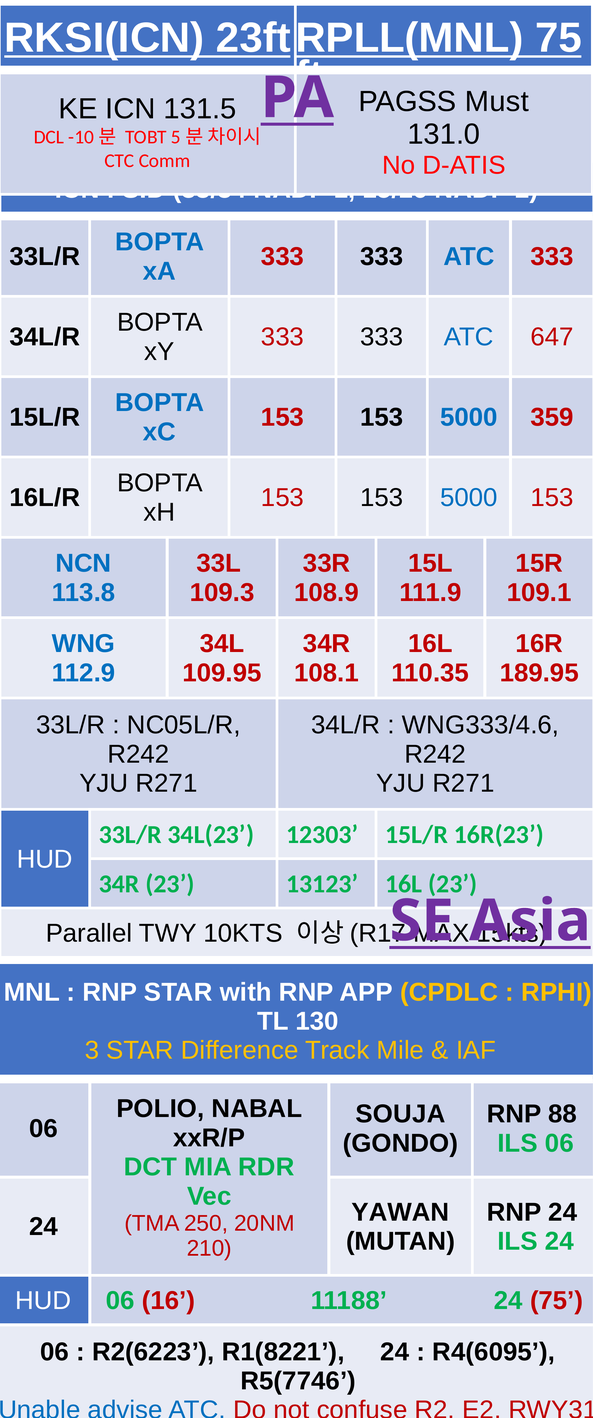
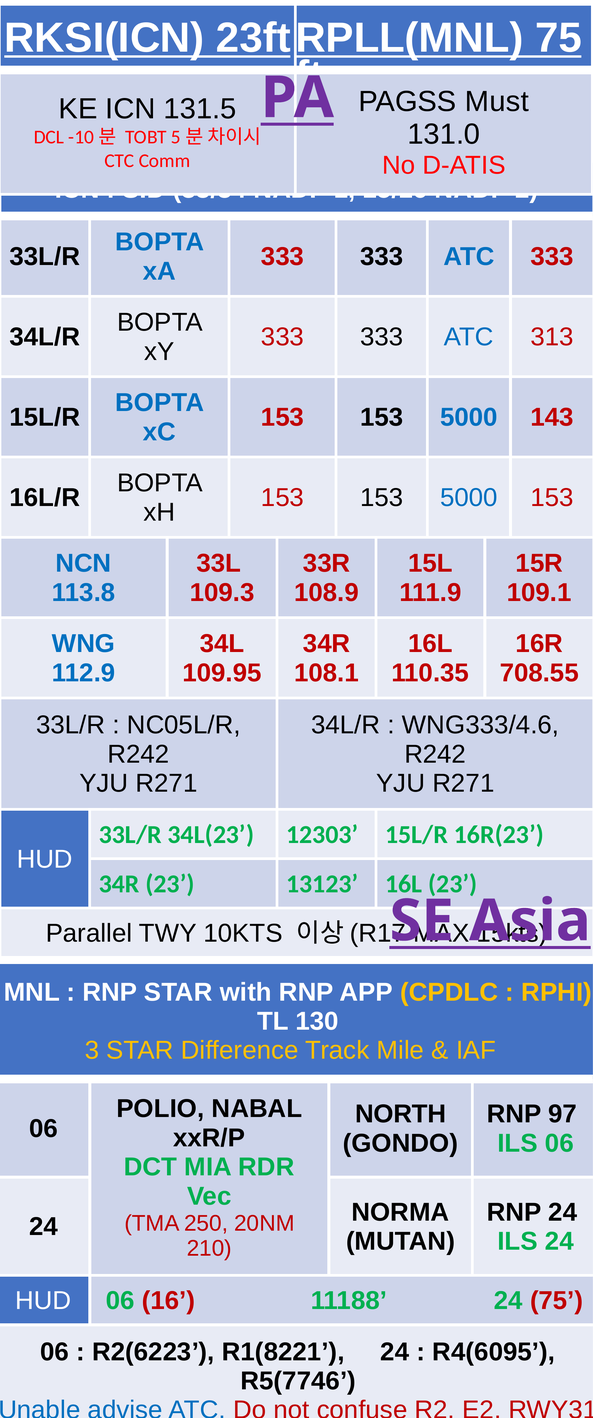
647: 647 -> 313 (552, 337)
359: 359 -> 143 (552, 418)
189.95: 189.95 -> 708.55 (539, 673)
SOUJA: SOUJA -> NORTH (401, 1115)
88: 88 -> 97 (563, 1115)
YAWAN: YAWAN -> NORMA (400, 1213)
